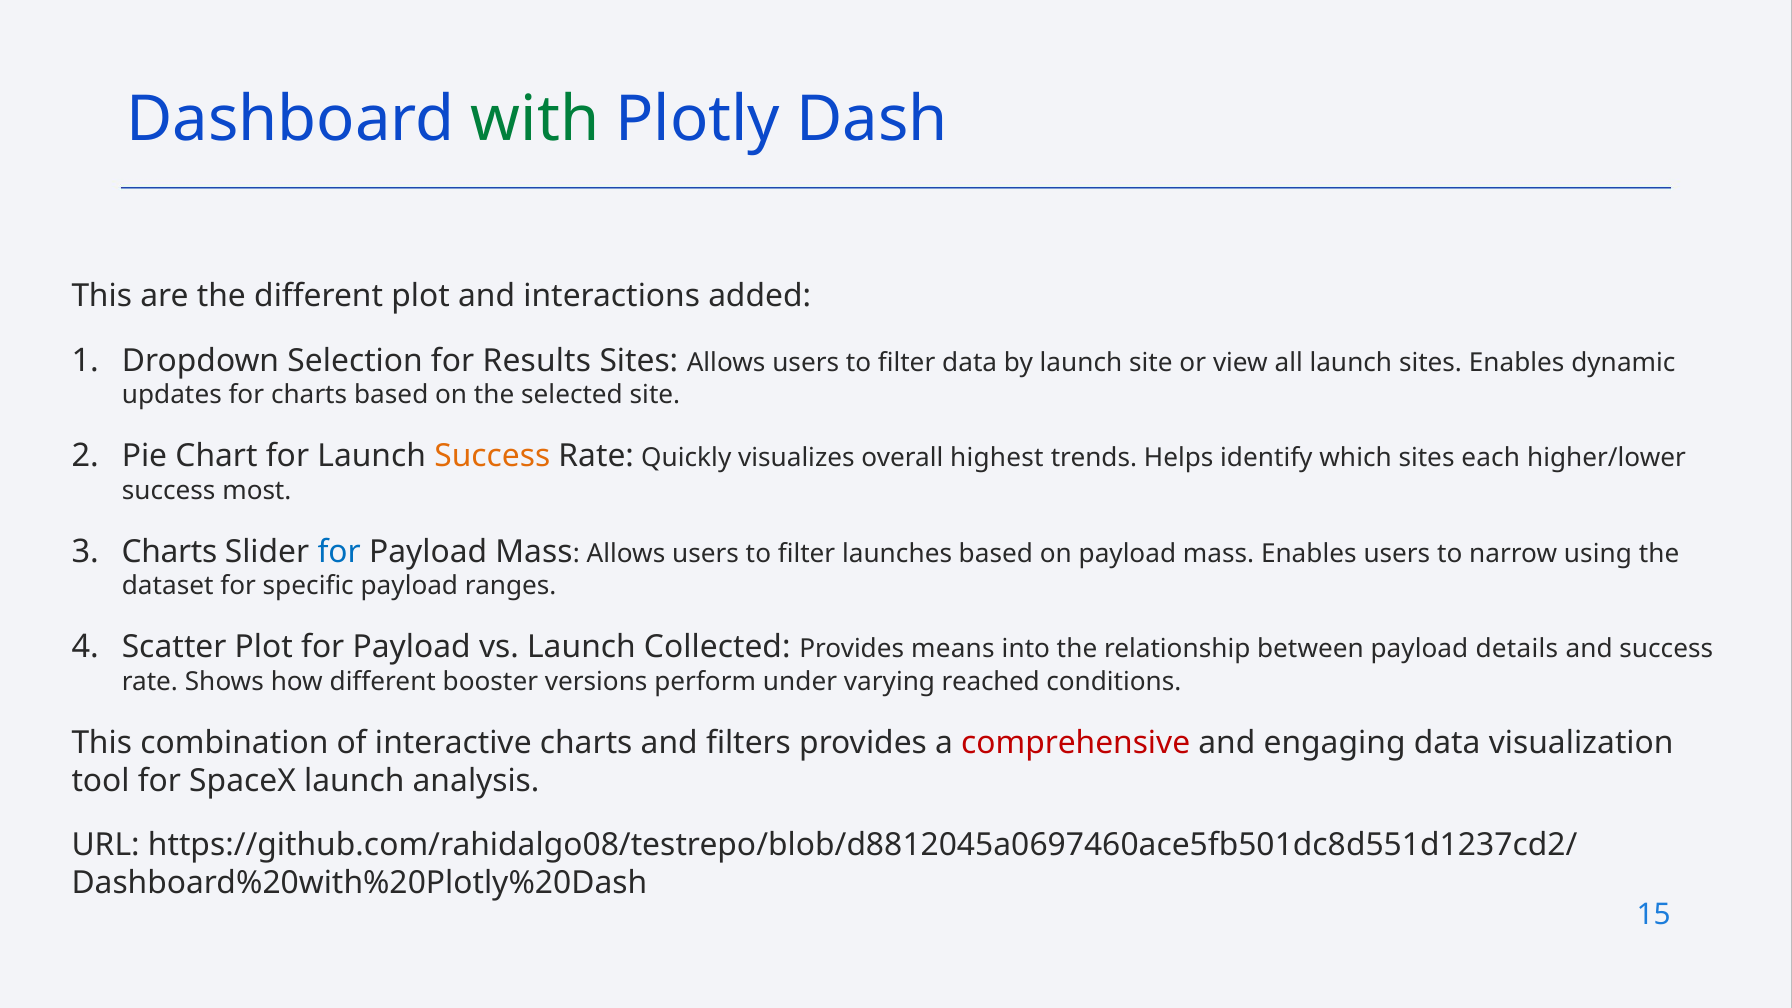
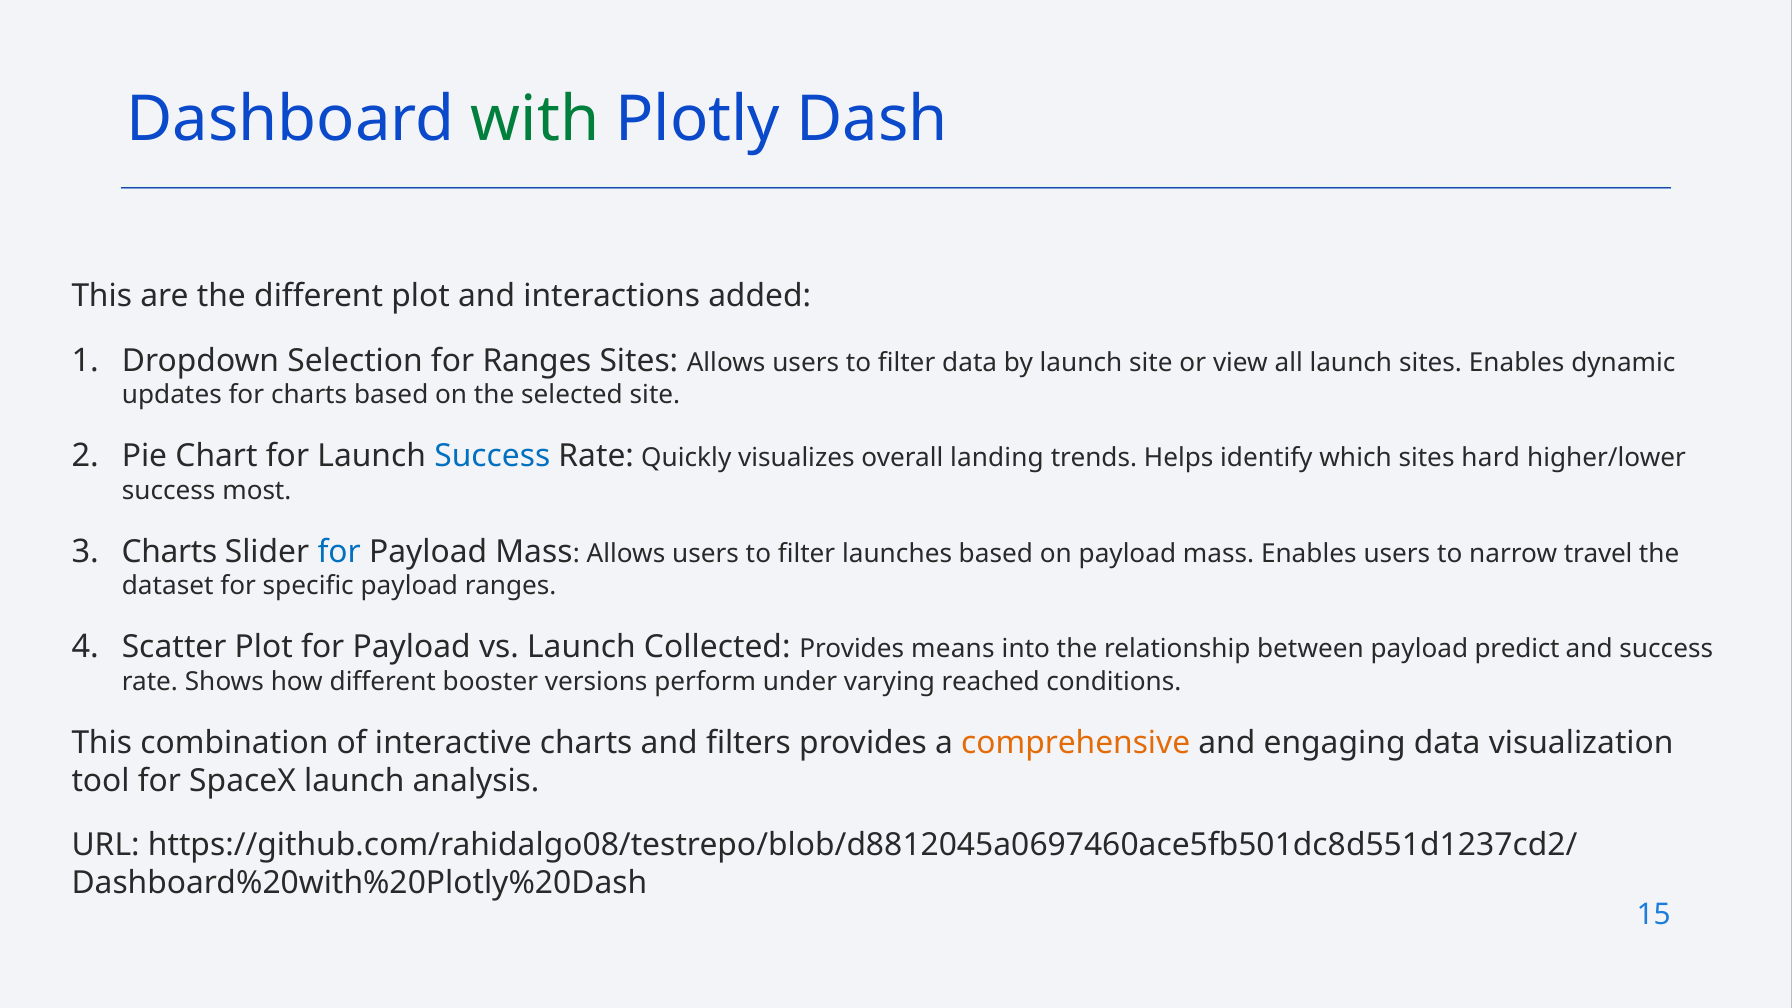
for Results: Results -> Ranges (537, 361)
Success colour: orange -> blue (492, 456)
highest: highest -> landing (997, 458)
each: each -> hard (1491, 458)
using: using -> travel (1598, 554)
details: details -> predict (1517, 649)
comprehensive colour: red -> orange (1076, 743)
